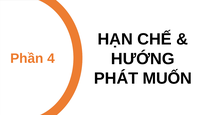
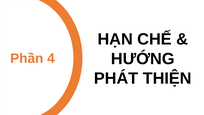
MUỐN: MUỐN -> THIỆN (167, 78)
